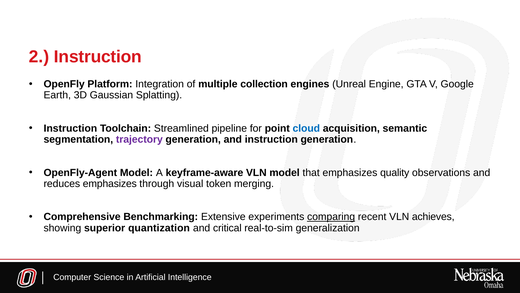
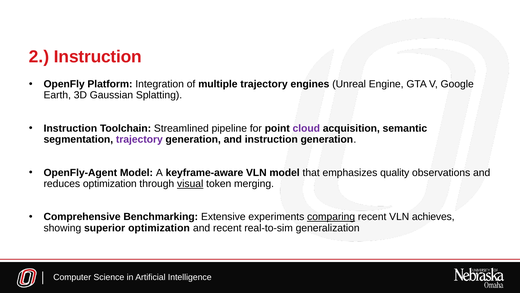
multiple collection: collection -> trajectory (264, 84)
cloud colour: blue -> purple (306, 128)
reduces emphasizes: emphasizes -> optimization (110, 183)
visual underline: none -> present (190, 183)
superior quantization: quantization -> optimization (159, 228)
and critical: critical -> recent (227, 228)
